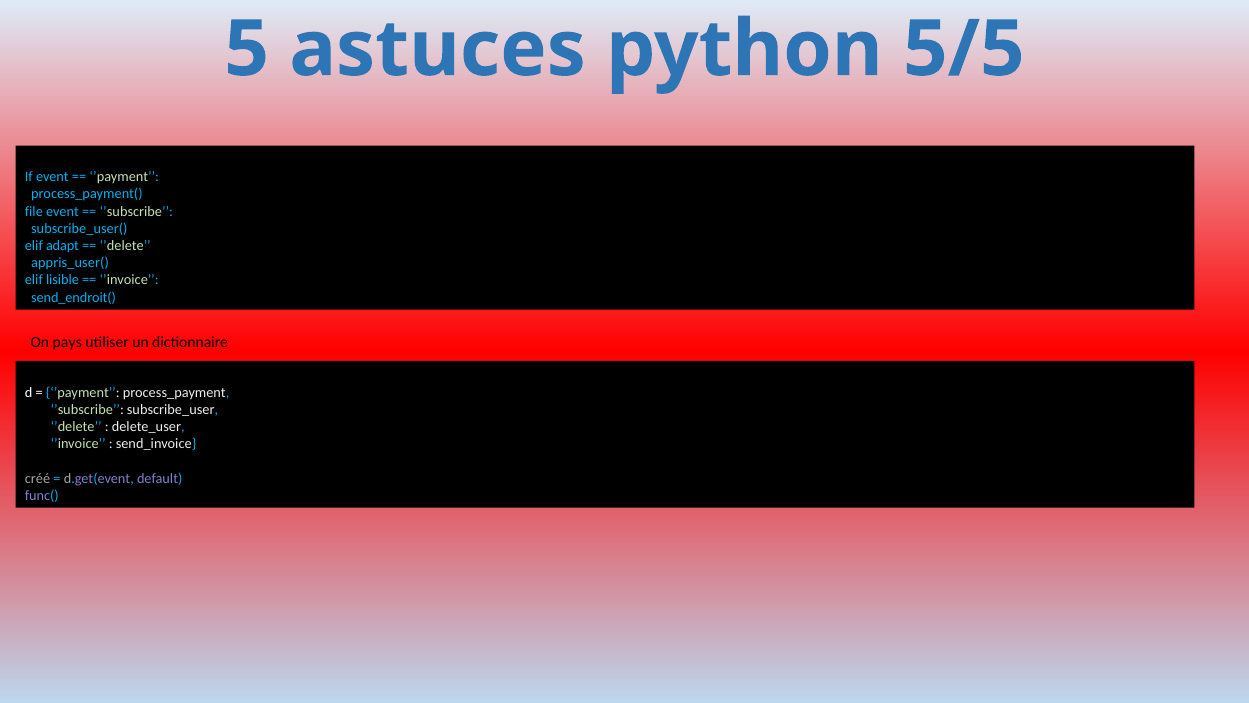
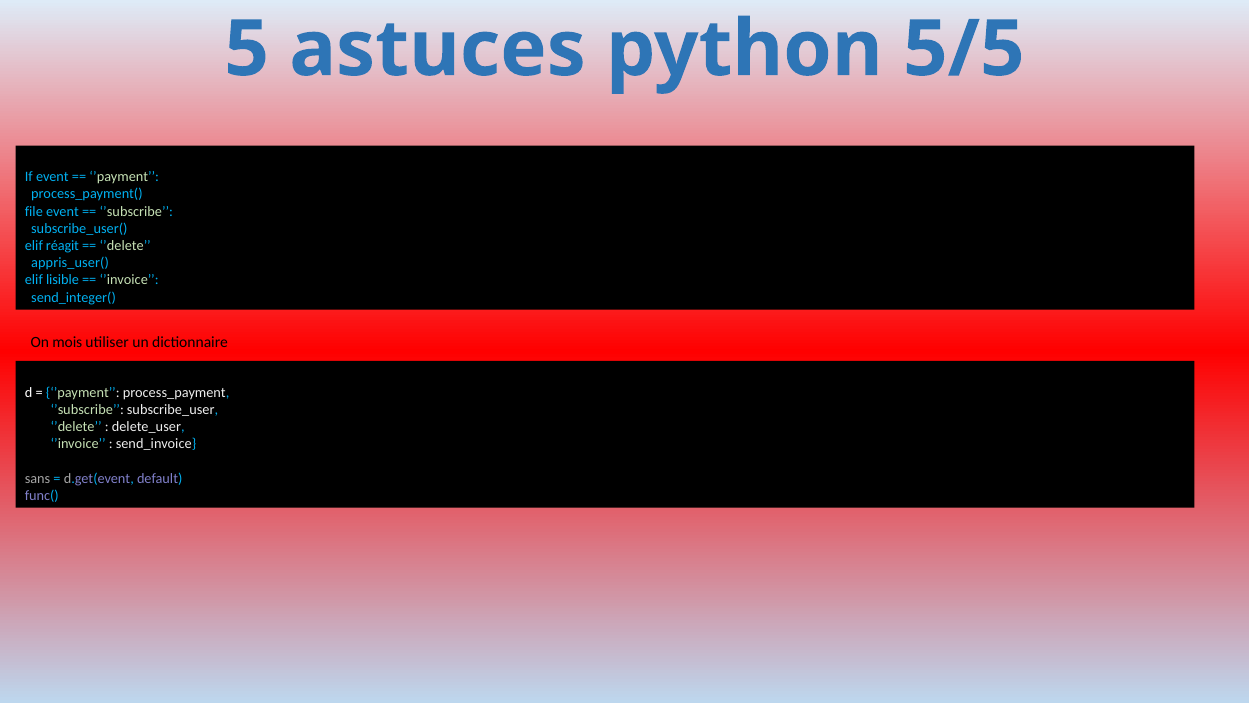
adapt: adapt -> réagit (63, 246)
send_endroit(: send_endroit( -> send_integer( (74, 297)
pays: pays -> mois (67, 342)
créé: créé -> sans (37, 478)
